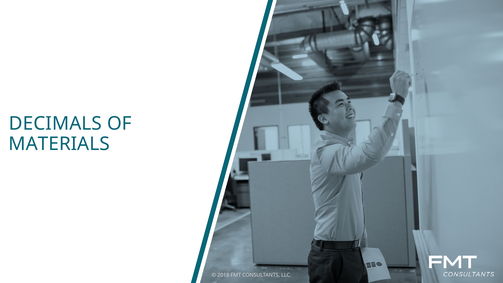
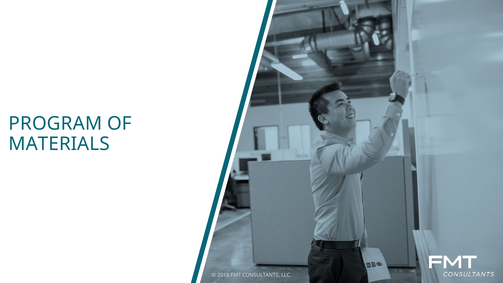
DECIMALS: DECIMALS -> PROGRAM (55, 124)
